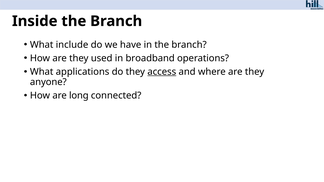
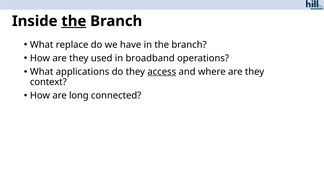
the underline: none -> present (74, 21)
include: include -> replace (72, 45)
anyone: anyone -> context (48, 82)
